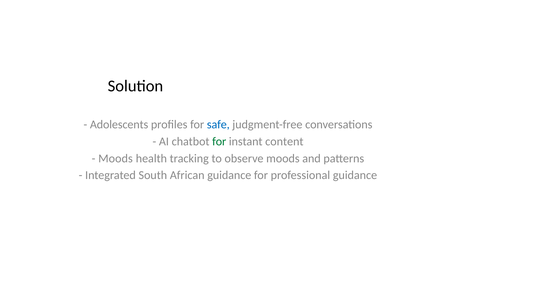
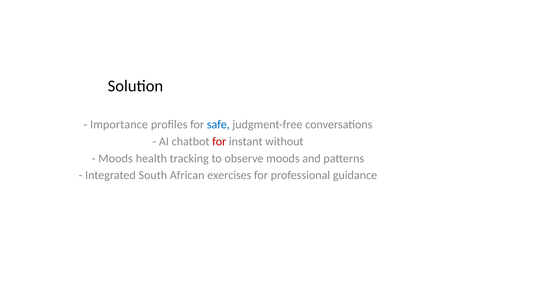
Adolescents: Adolescents -> Importance (119, 125)
for colour: green -> red (219, 141)
content: content -> without (284, 141)
African guidance: guidance -> exercises (229, 175)
